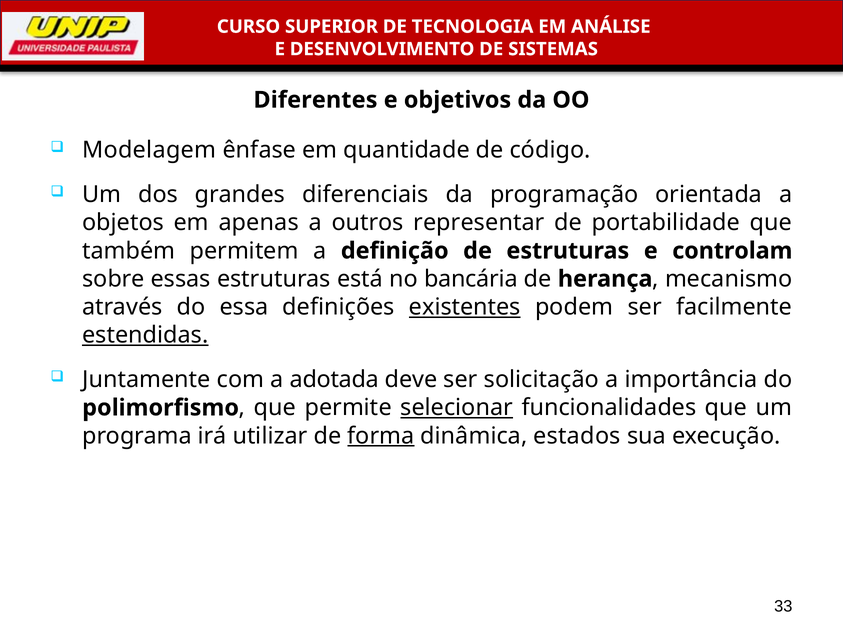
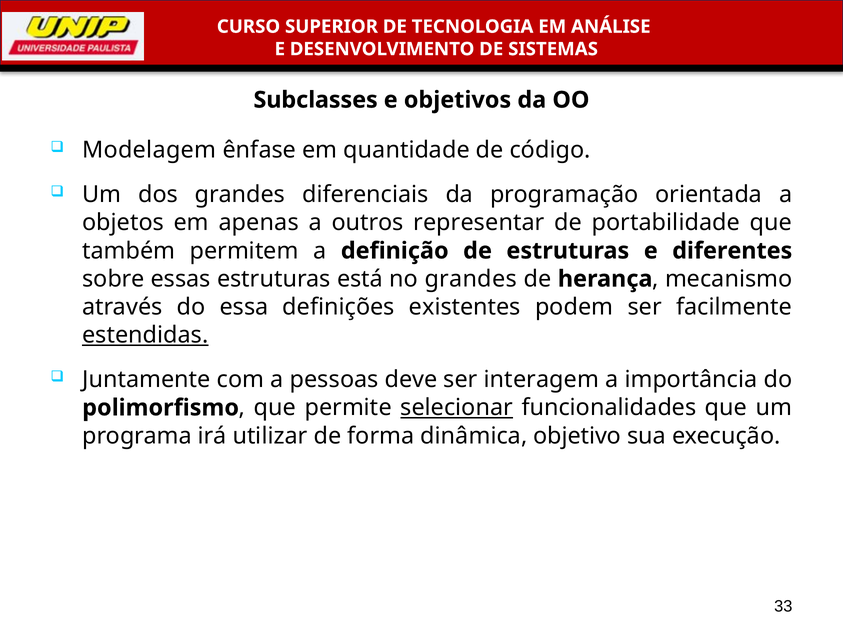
Diferentes: Diferentes -> Subclasses (316, 100)
controlam: controlam -> diferentes (732, 251)
no bancária: bancária -> grandes (471, 279)
existentes underline: present -> none (465, 307)
adotada: adotada -> pessoas (334, 380)
solicitação: solicitação -> interagem (541, 380)
forma underline: present -> none (381, 436)
estados: estados -> objetivo (577, 436)
